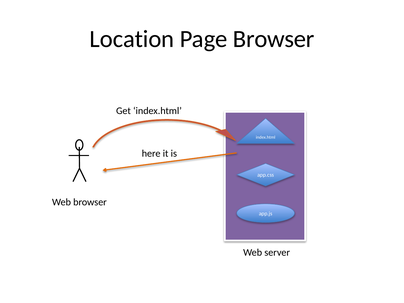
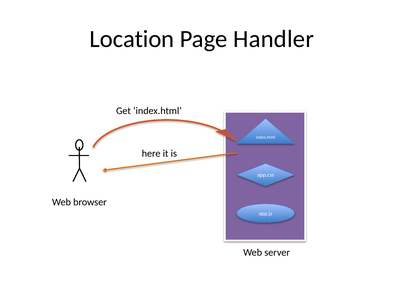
Page Browser: Browser -> Handler (274, 39)
